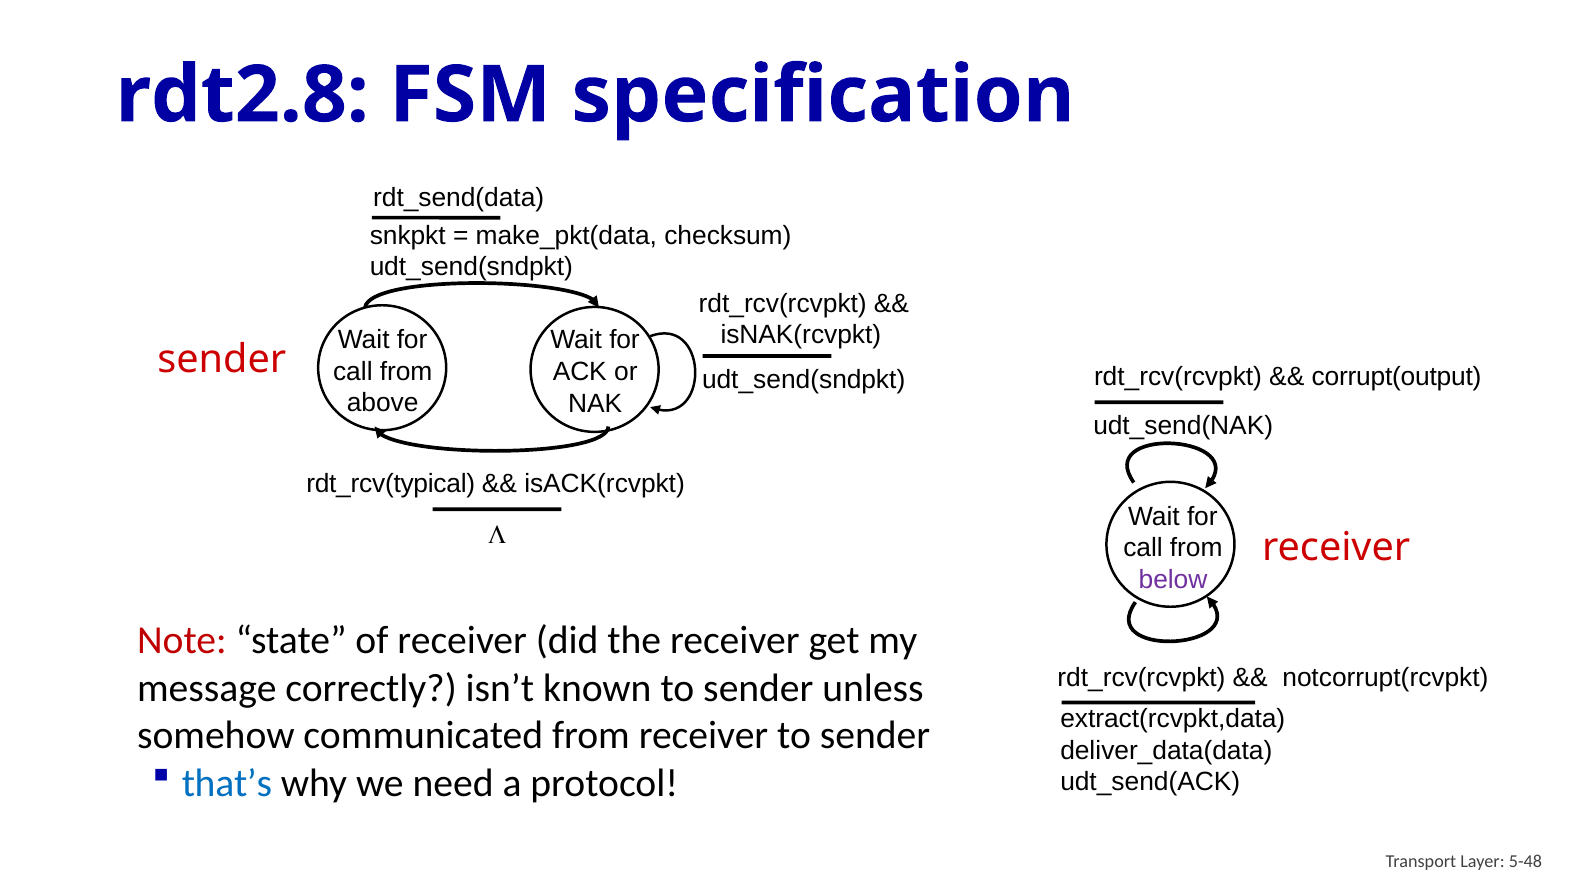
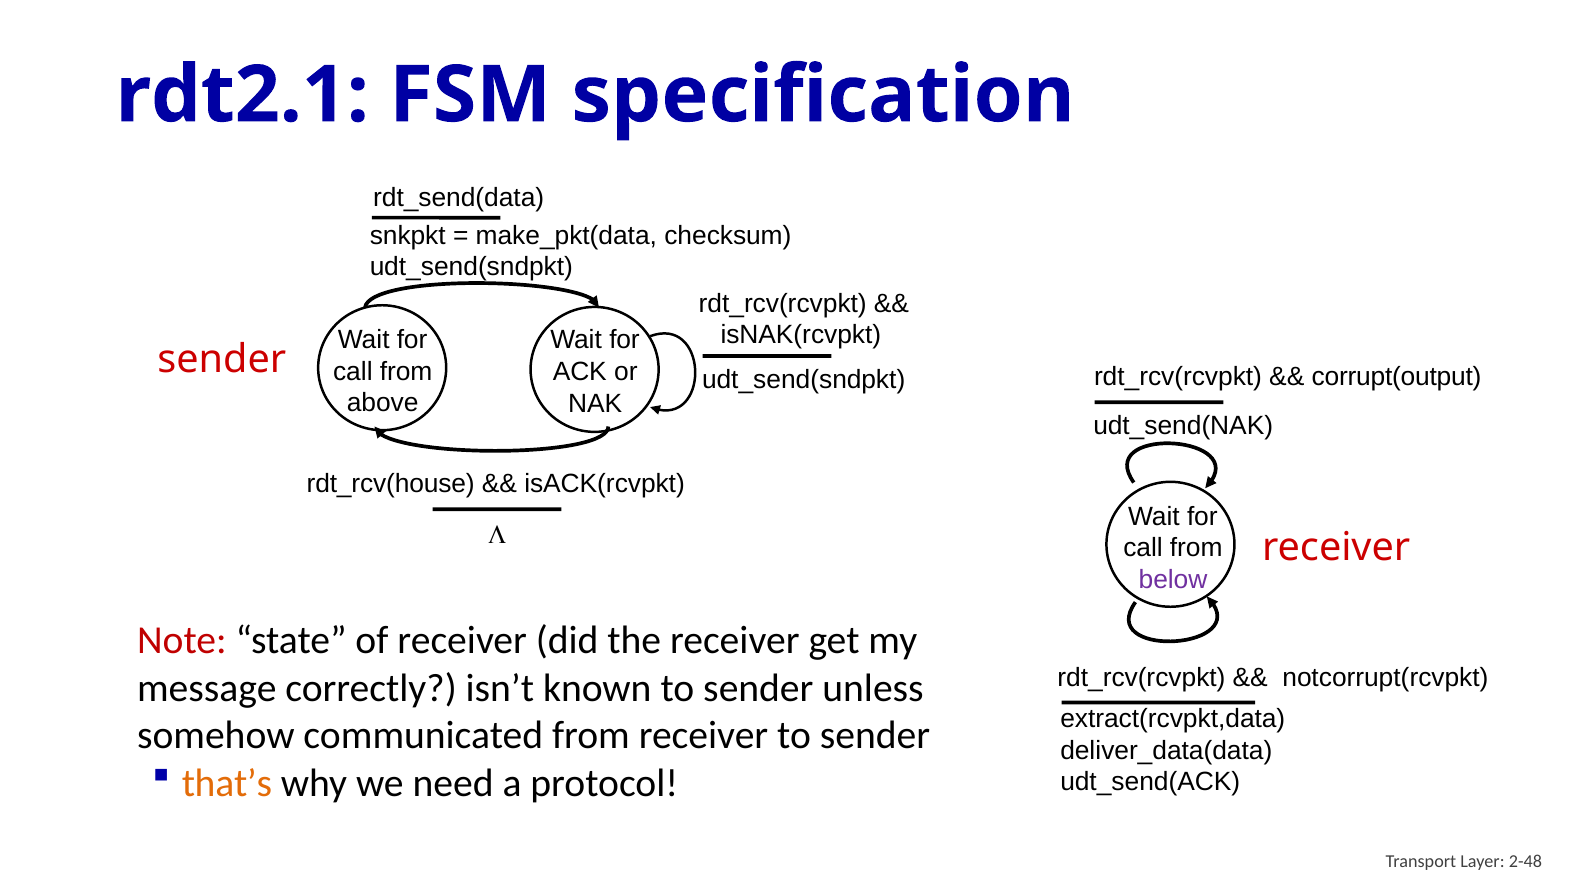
rdt2.8: rdt2.8 -> rdt2.1 (242, 95)
rdt_rcv(typical: rdt_rcv(typical -> rdt_rcv(house (391, 484)
that’s colour: blue -> orange (227, 783)
5-48: 5-48 -> 2-48 (1525, 862)
